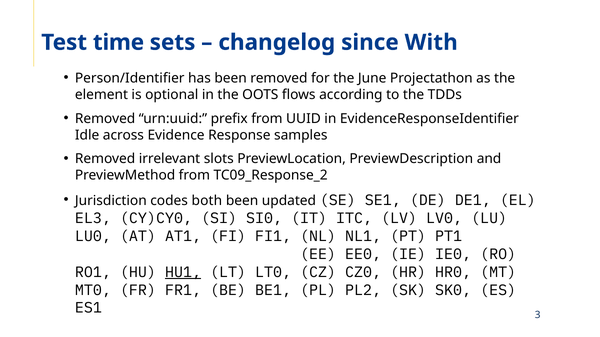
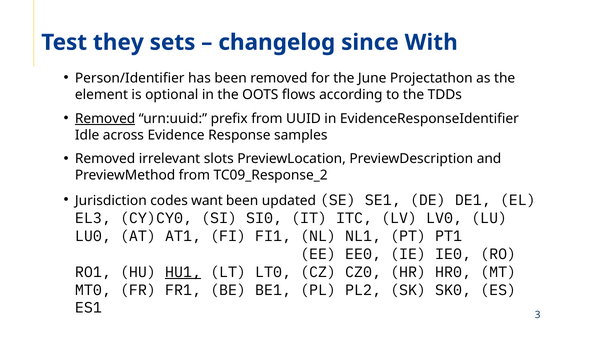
time: time -> they (118, 42)
Removed underline: none -> present (105, 119)
both: both -> want (207, 201)
